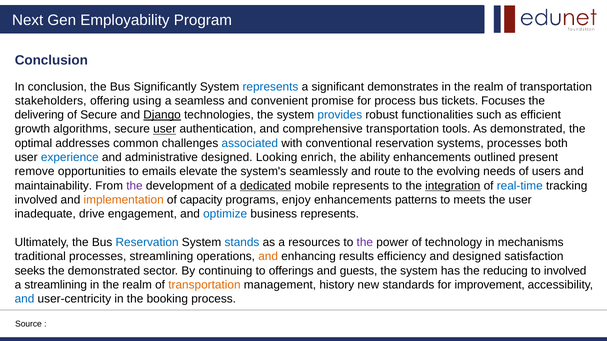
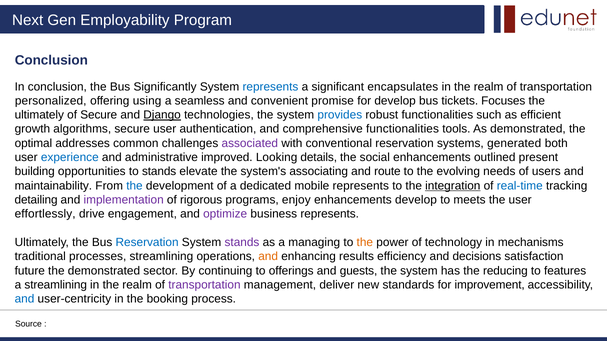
demonstrates: demonstrates -> encapsulates (403, 87)
stakeholders: stakeholders -> personalized (51, 101)
for process: process -> develop (395, 101)
delivering: delivering -> ultimately (39, 115)
user underline: present -> none (165, 129)
comprehensive transportation: transportation -> functionalities (403, 129)
associated colour: blue -> purple (250, 143)
systems processes: processes -> generated (514, 143)
administrative designed: designed -> improved (227, 158)
enrich: enrich -> details (319, 158)
ability: ability -> social (375, 158)
remove: remove -> building (35, 172)
to emails: emails -> stands (159, 172)
seamlessly: seamlessly -> associating (319, 172)
the colour: purple -> blue (134, 186)
dedicated underline: present -> none (266, 186)
involved: involved -> detailing (36, 200)
implementation colour: orange -> purple (124, 200)
capacity: capacity -> rigorous (201, 200)
enhancements patterns: patterns -> develop (416, 200)
inadequate: inadequate -> effortlessly (45, 214)
optimize colour: blue -> purple (225, 214)
stands colour: blue -> purple (242, 243)
resources: resources -> managing (314, 243)
the colour: purple -> orange (365, 243)
and designed: designed -> decisions (477, 257)
seeks: seeks -> future (30, 271)
to involved: involved -> features (565, 271)
transportation colour: orange -> purple (204, 285)
history: history -> deliver (337, 285)
